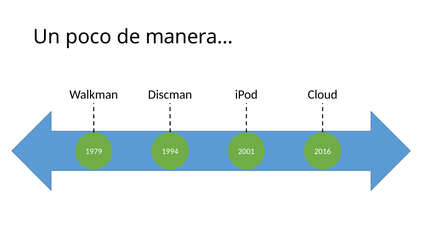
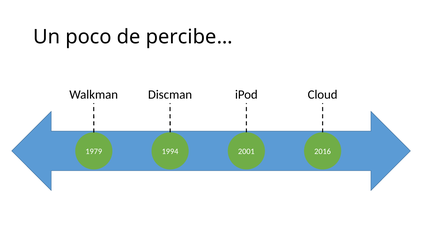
manera…: manera… -> percibe… (189, 37)
